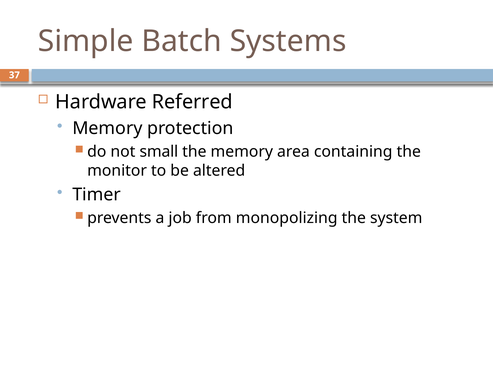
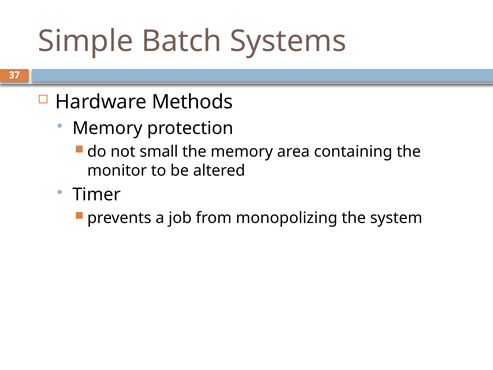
Referred: Referred -> Methods (192, 102)
